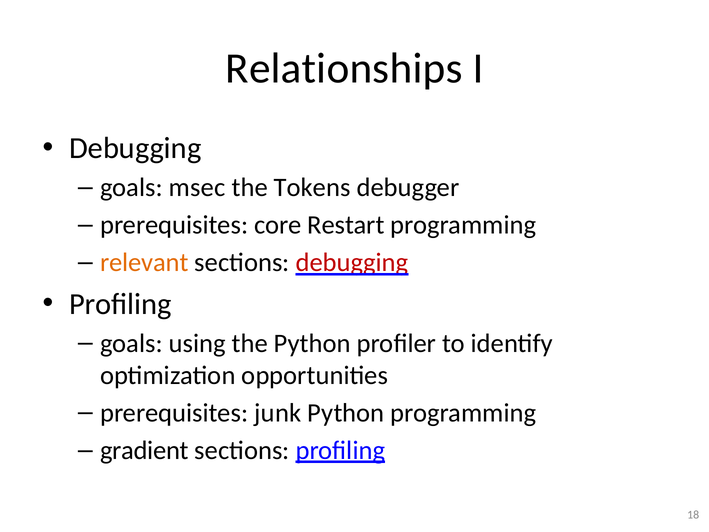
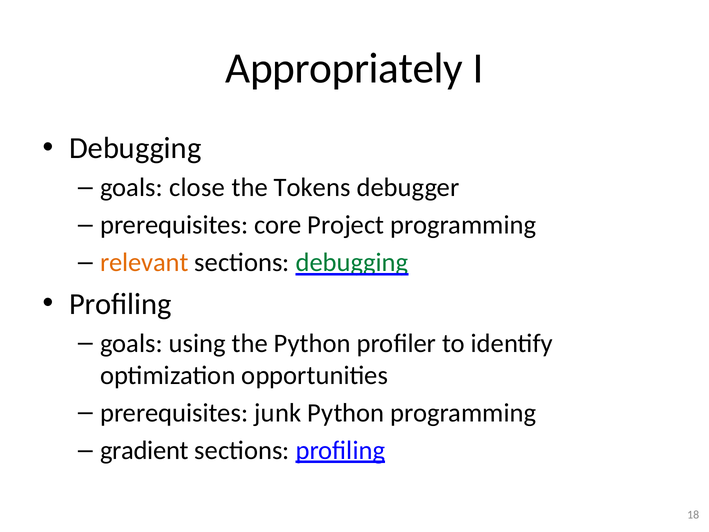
Relationships: Relationships -> Appropriately (344, 69)
msec: msec -> close (197, 188)
Restart: Restart -> Project (346, 225)
debugging colour: red -> green (352, 263)
